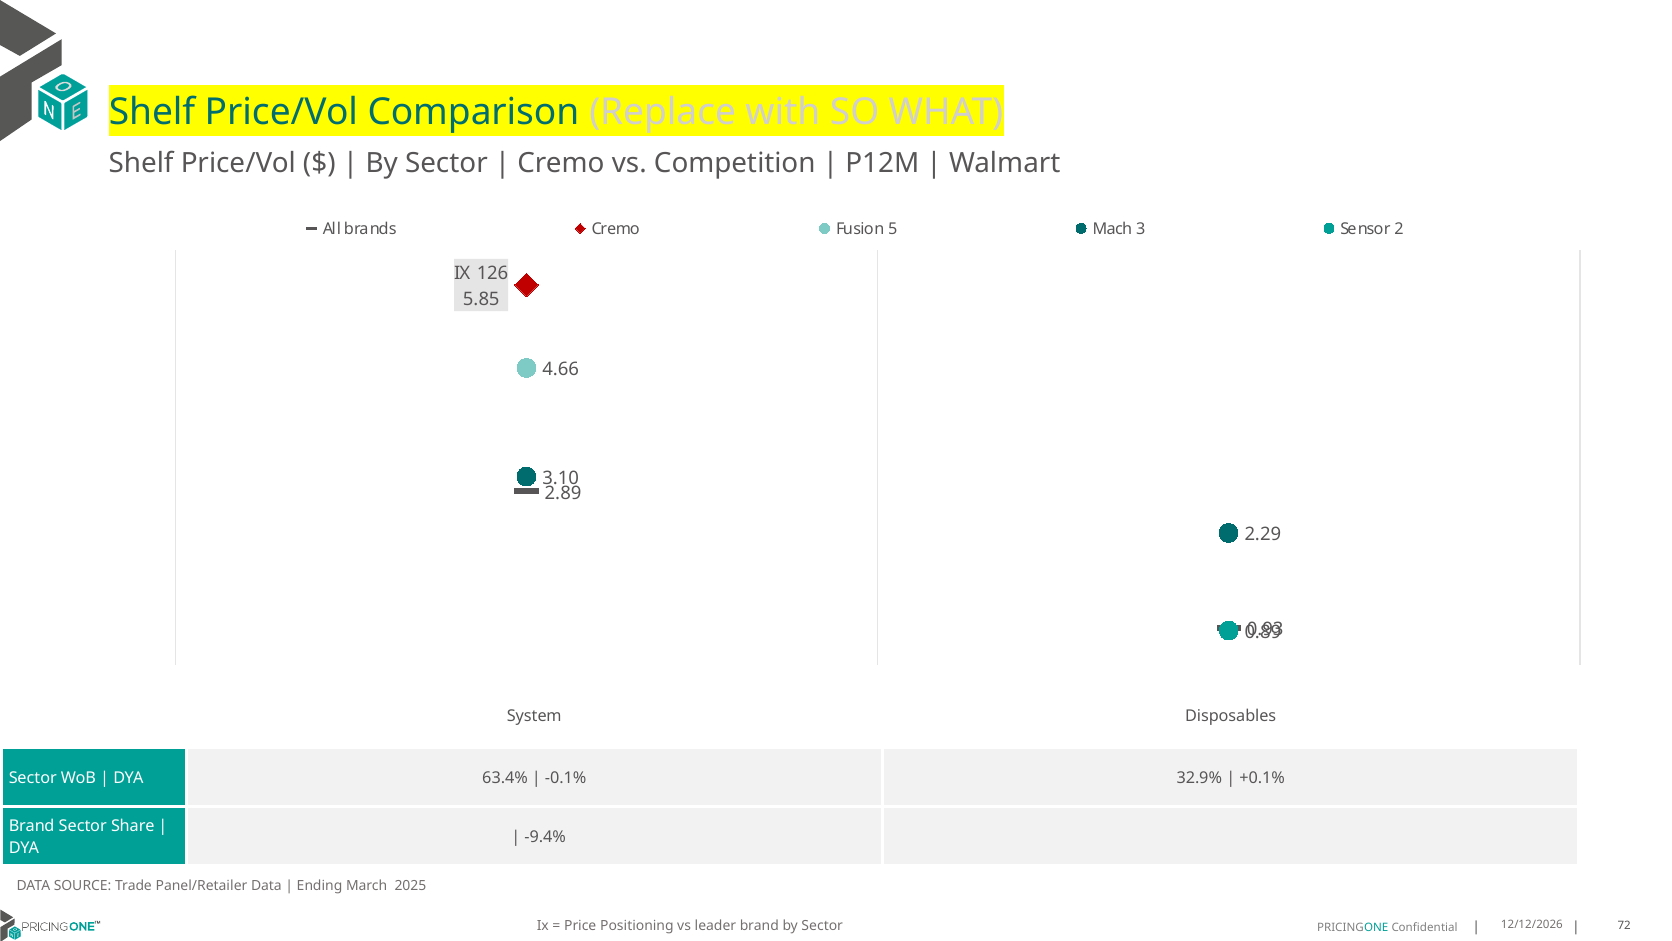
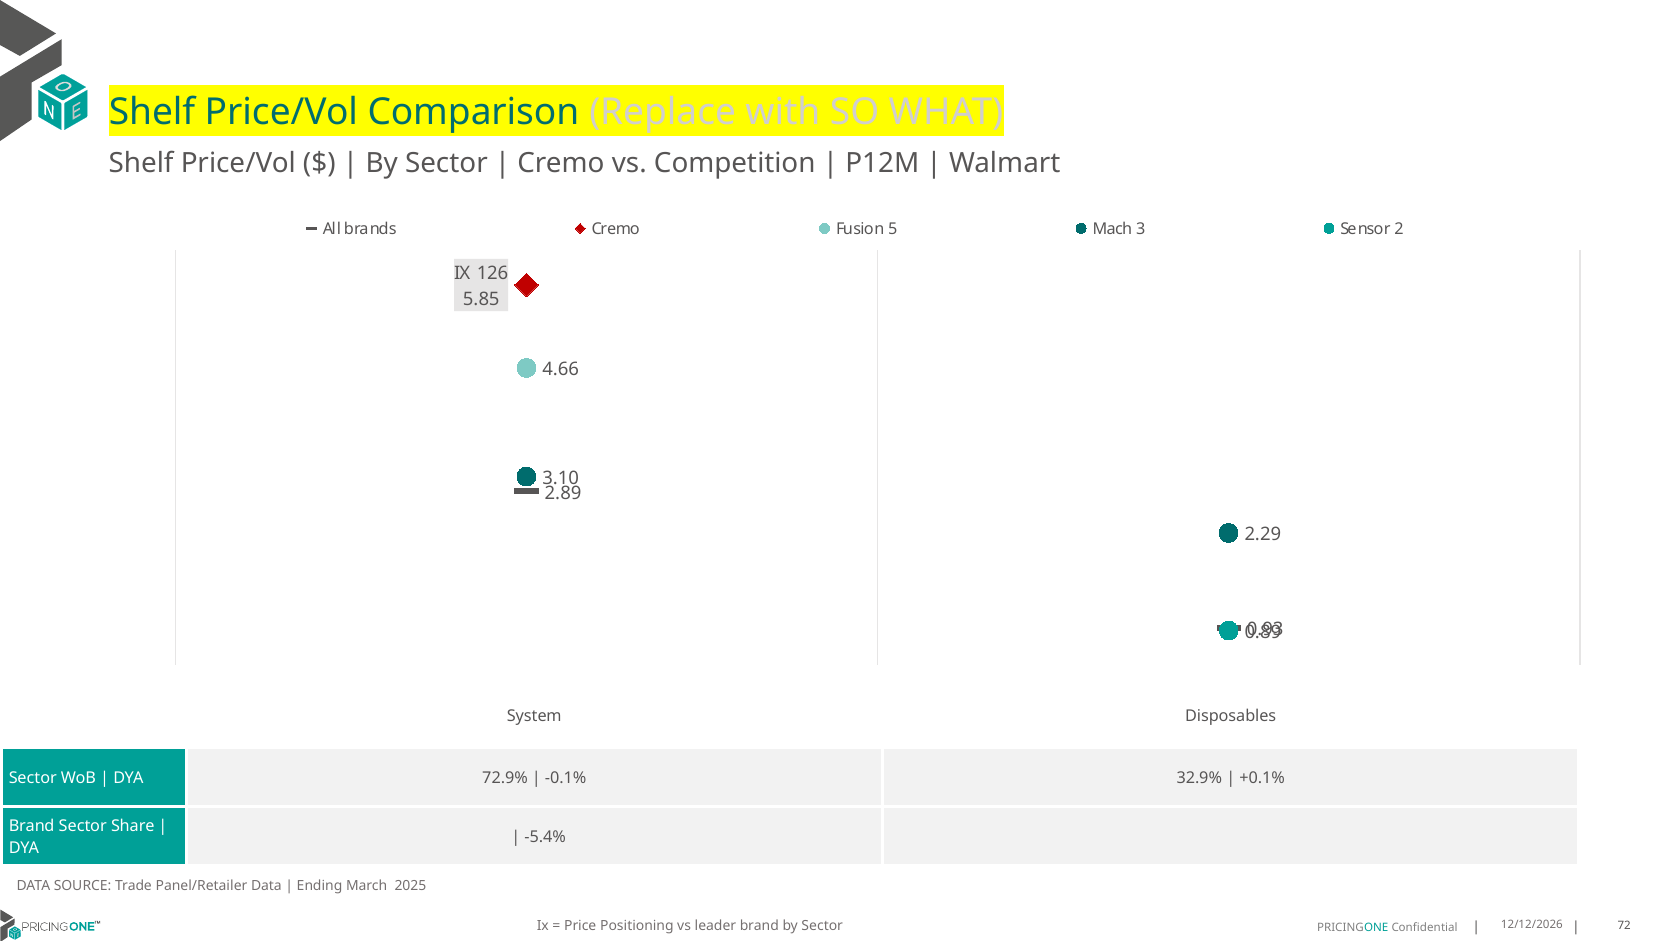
63.4%: 63.4% -> 72.9% (505, 777)
-9.4%: -9.4% -> -5.4% (545, 837)
